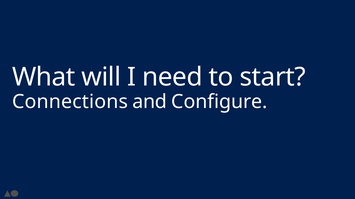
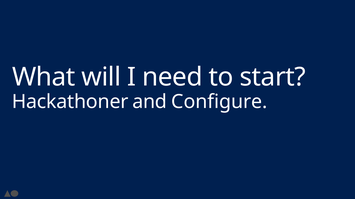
Connections: Connections -> Hackathoner (70, 102)
